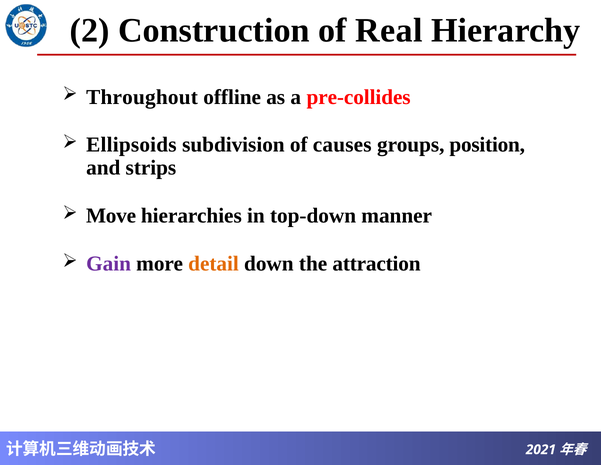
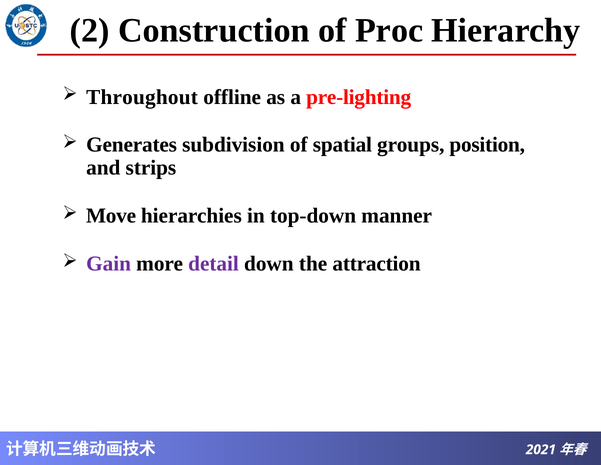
Real: Real -> Proc (389, 30)
pre-collides: pre-collides -> pre-lighting (359, 97)
Ellipsoids: Ellipsoids -> Generates (132, 145)
causes: causes -> spatial (342, 145)
detail colour: orange -> purple (214, 264)
